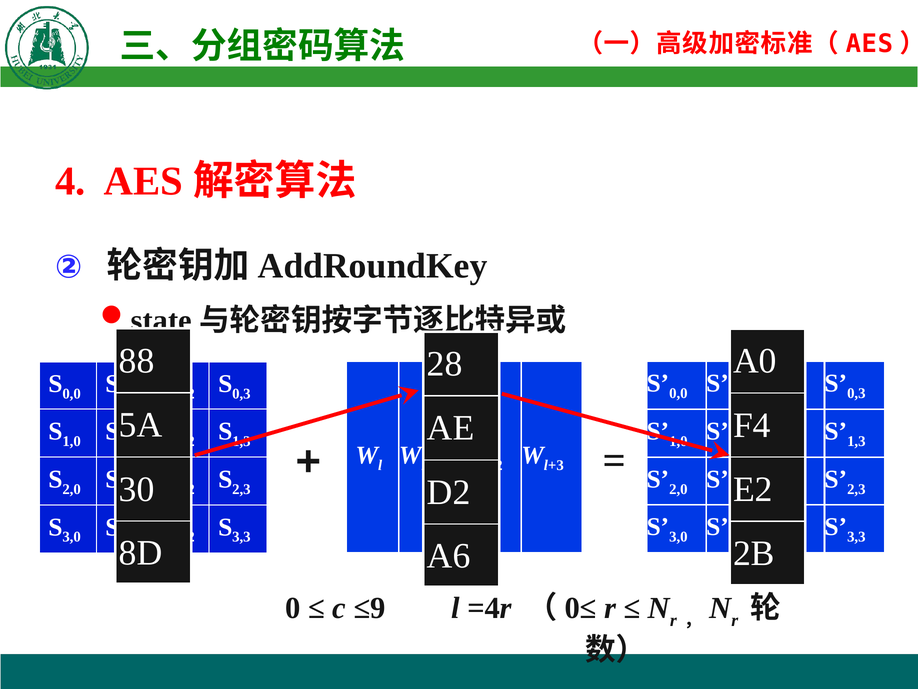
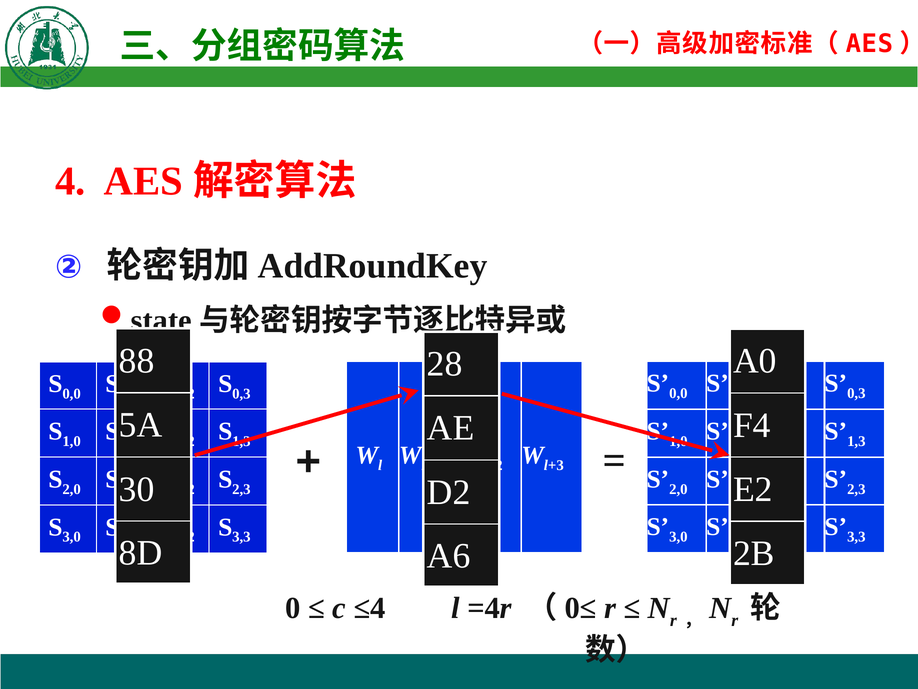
≤9: ≤9 -> ≤4 (370, 608)
